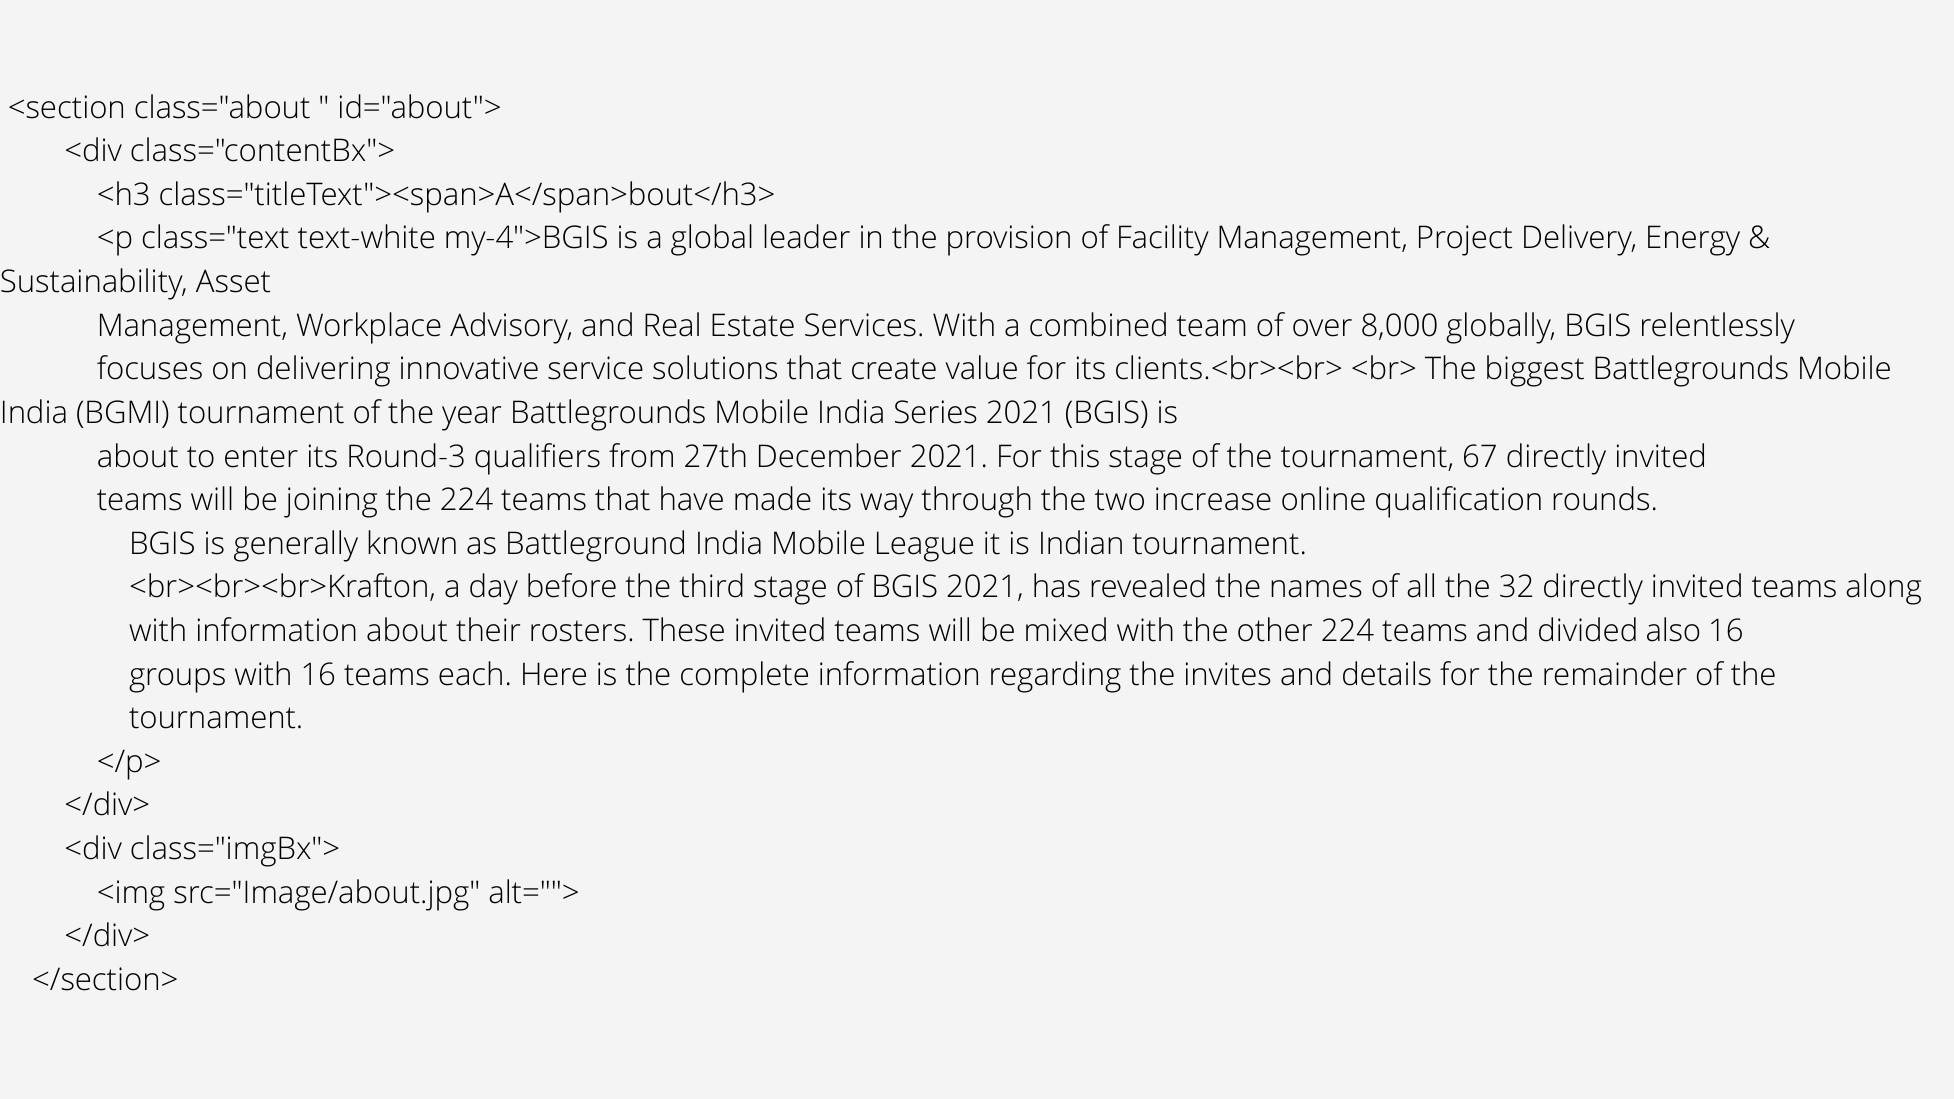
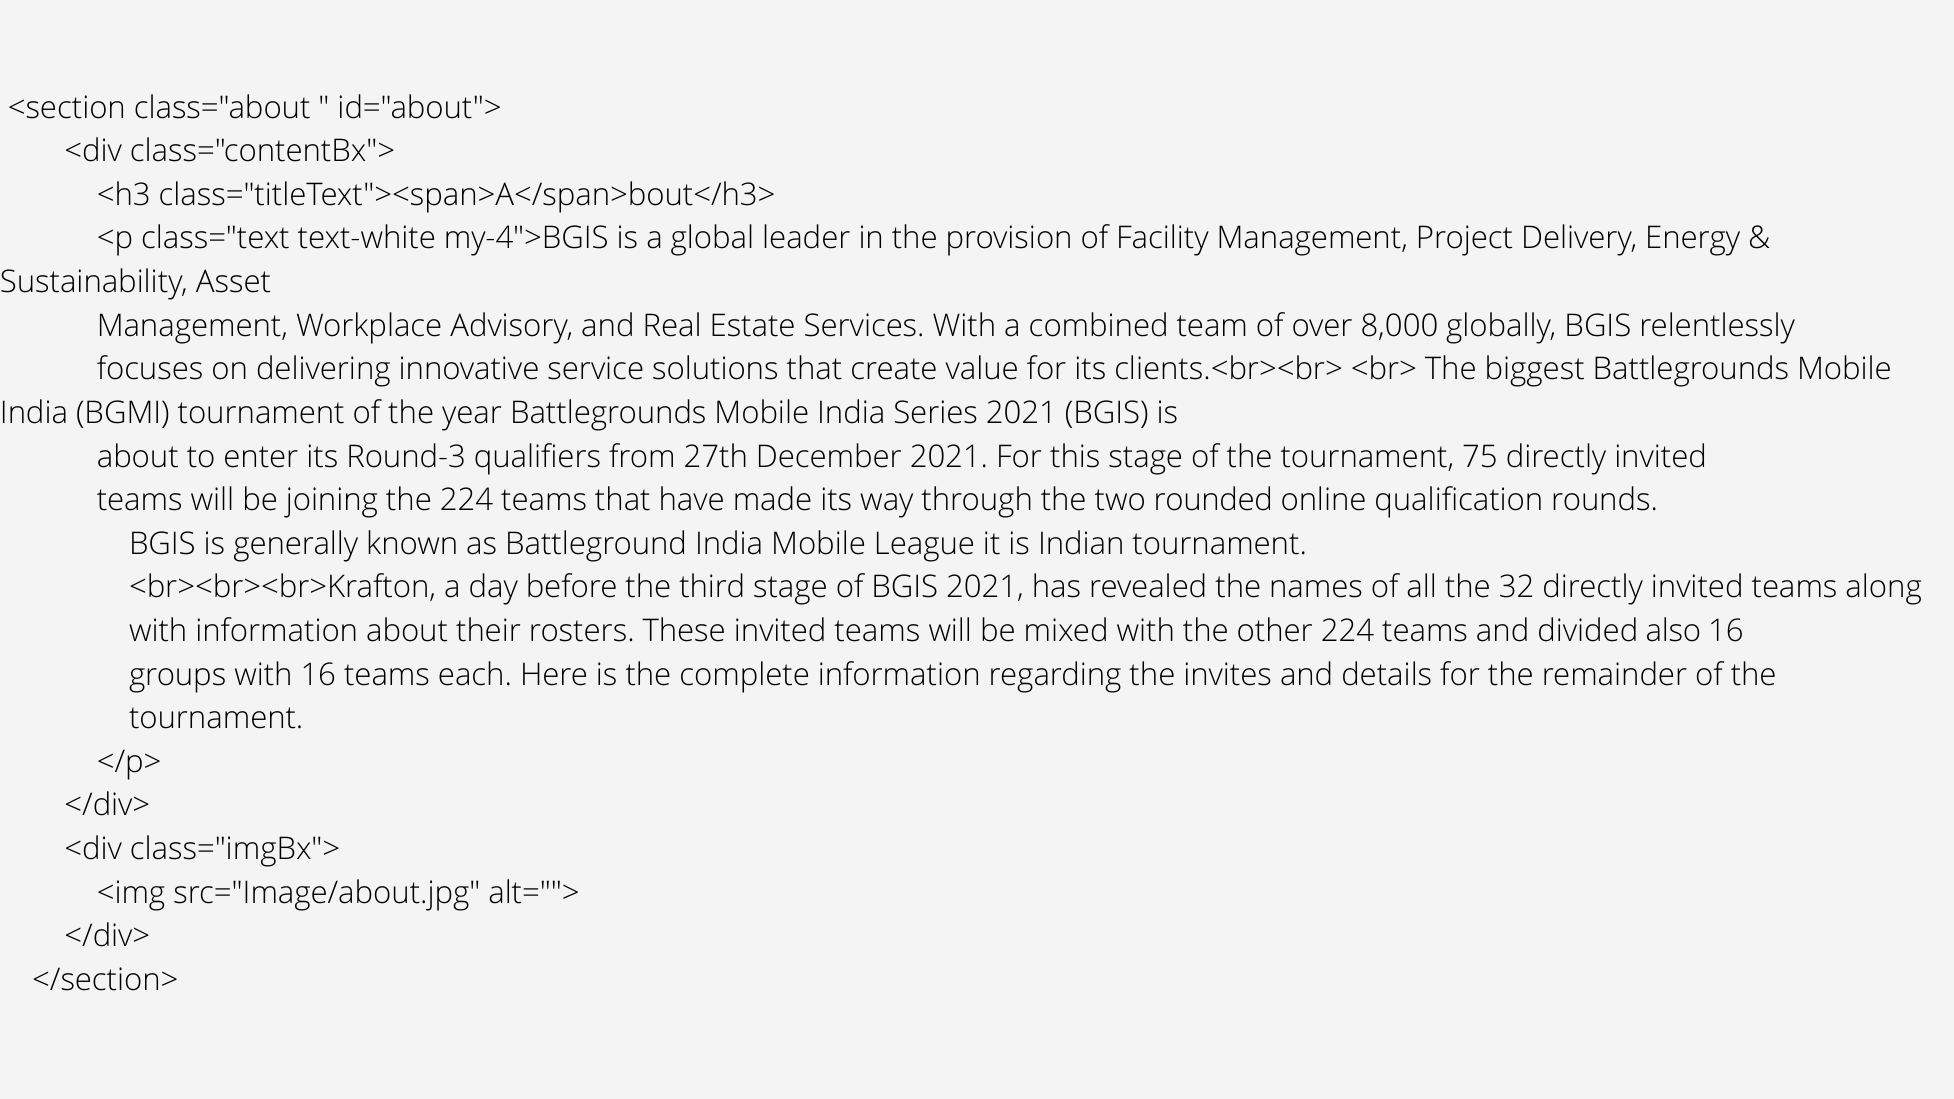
67: 67 -> 75 (1480, 457)
increase: increase -> rounded (1213, 500)
